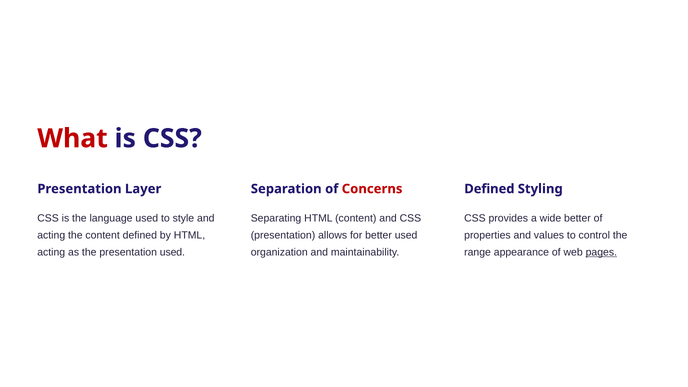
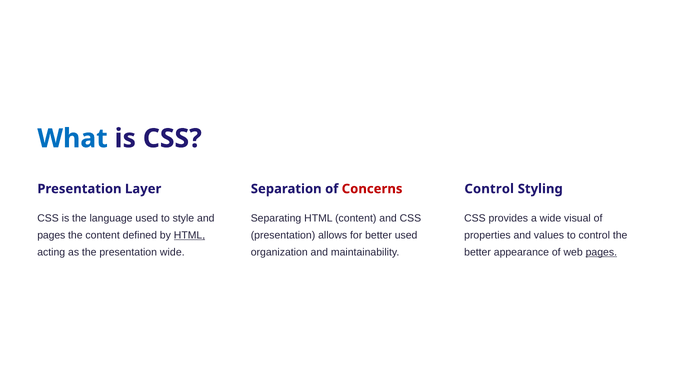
What colour: red -> blue (73, 138)
Defined: Defined -> Control (489, 189)
wide better: better -> visual (577, 218)
acting: acting -> pages (51, 235)
HTML underline: none -> present (189, 235)
presentation used: used -> wide (172, 252)
range: range -> better (478, 252)
